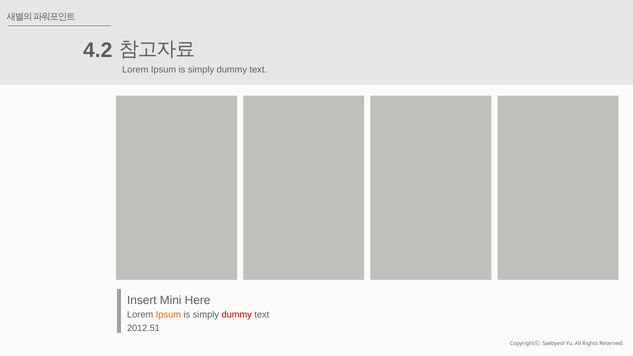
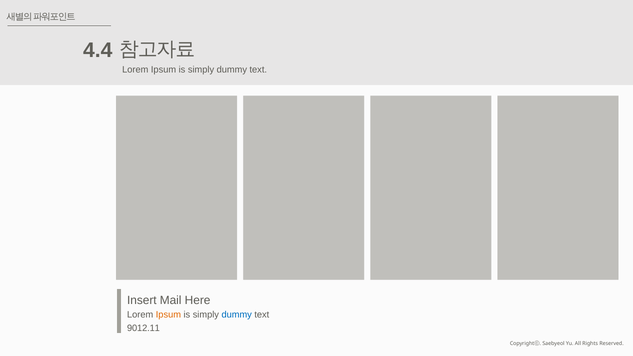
4.2: 4.2 -> 4.4 (98, 50)
Mini: Mini -> Mail (171, 300)
dummy colour: red -> blue (237, 315)
2012.51: 2012.51 -> 9012.11 (143, 328)
